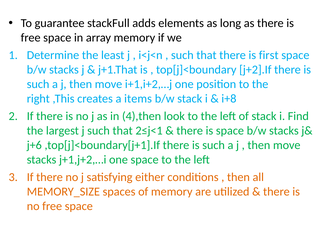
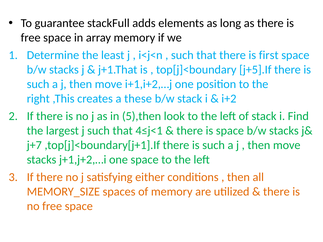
j+2].If: j+2].If -> j+5].If (255, 70)
items: items -> these (138, 99)
i+8: i+8 -> i+2 (229, 99)
4),then: 4),then -> 5),then (142, 116)
2≤j<1: 2≤j<1 -> 4≤j<1 (149, 131)
j+6: j+6 -> j+7 (34, 145)
